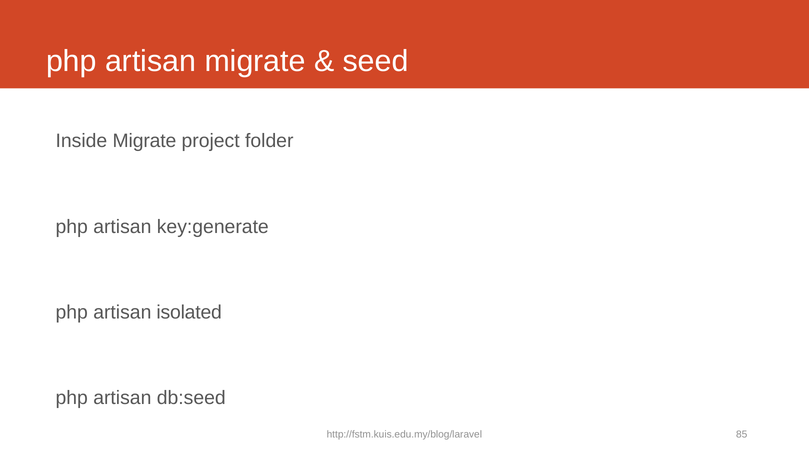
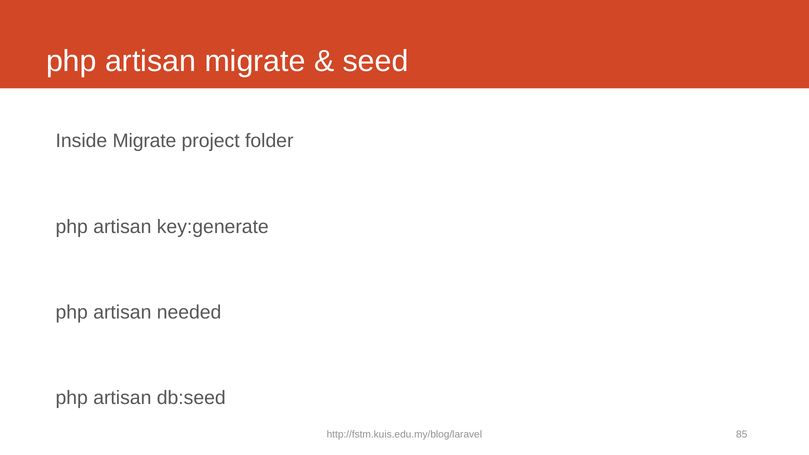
isolated: isolated -> needed (189, 312)
